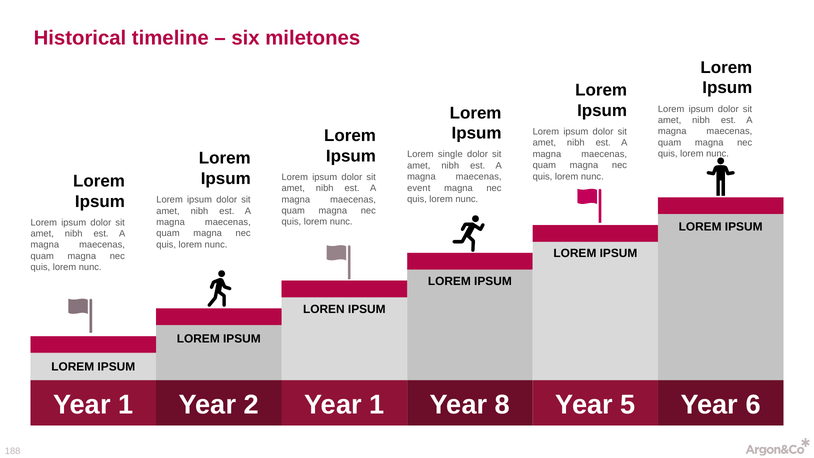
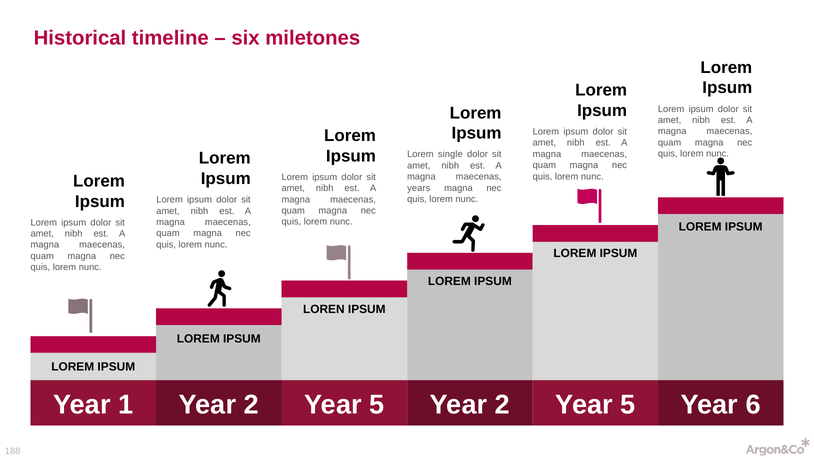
event: event -> years (419, 188)
2 Year 1: 1 -> 5 (377, 405)
8: 8 -> 2 (502, 405)
